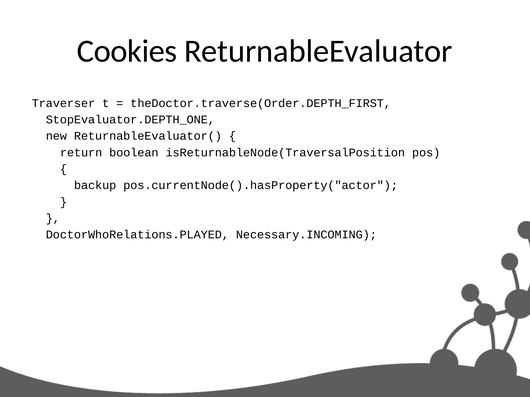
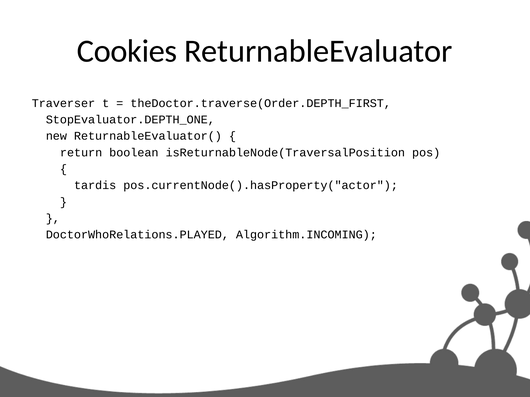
backup: backup -> tardis (95, 186)
Necessary.INCOMING: Necessary.INCOMING -> Algorithm.INCOMING (306, 235)
